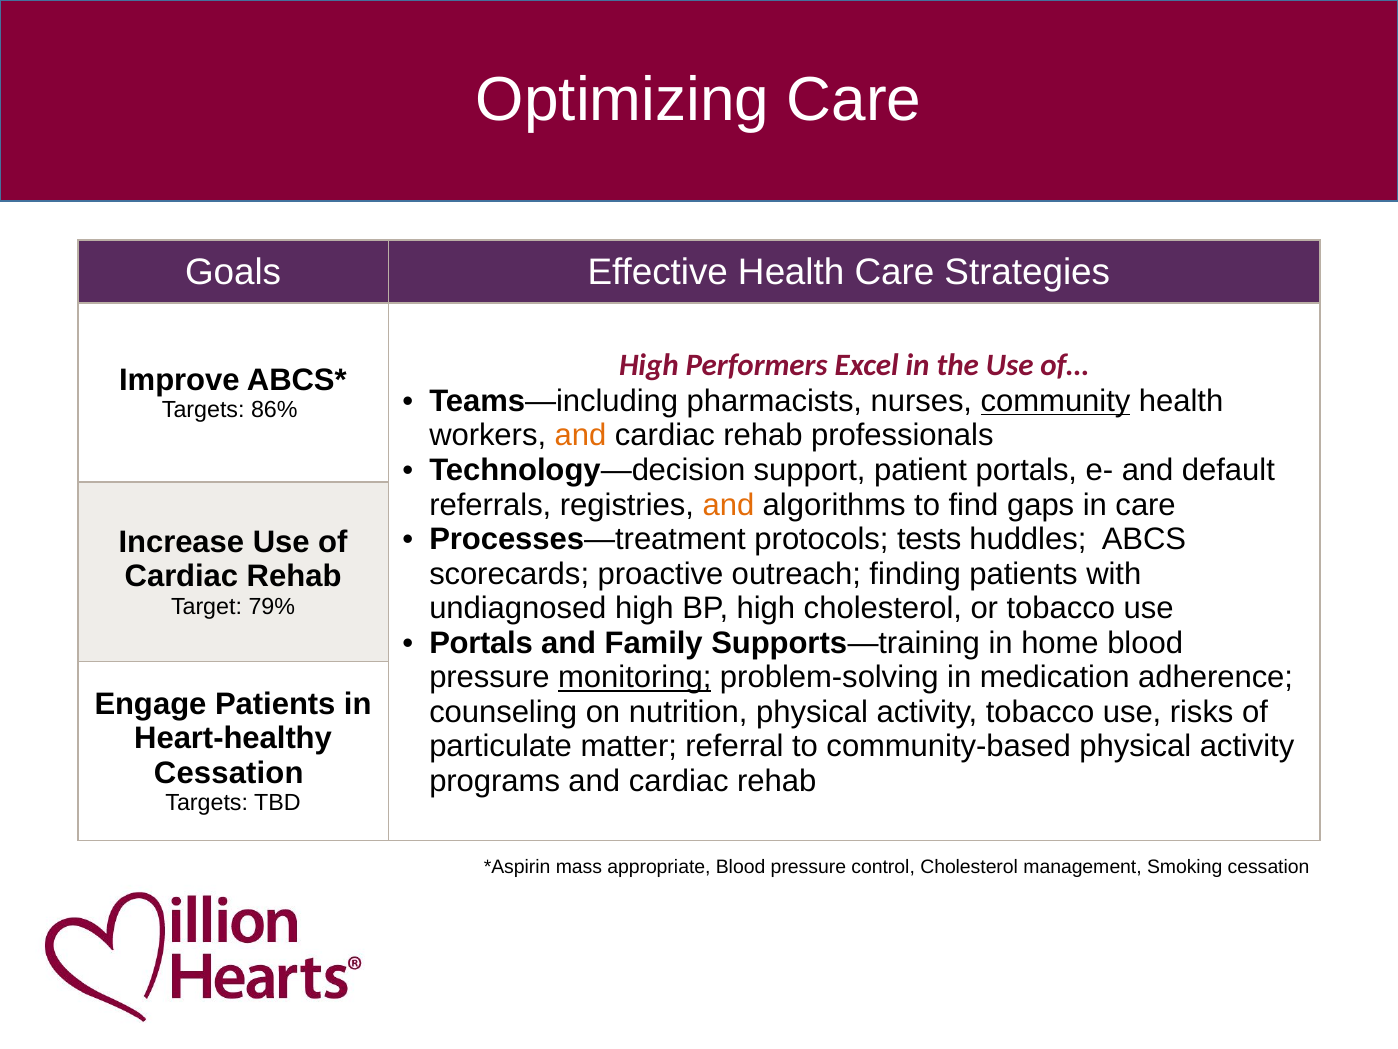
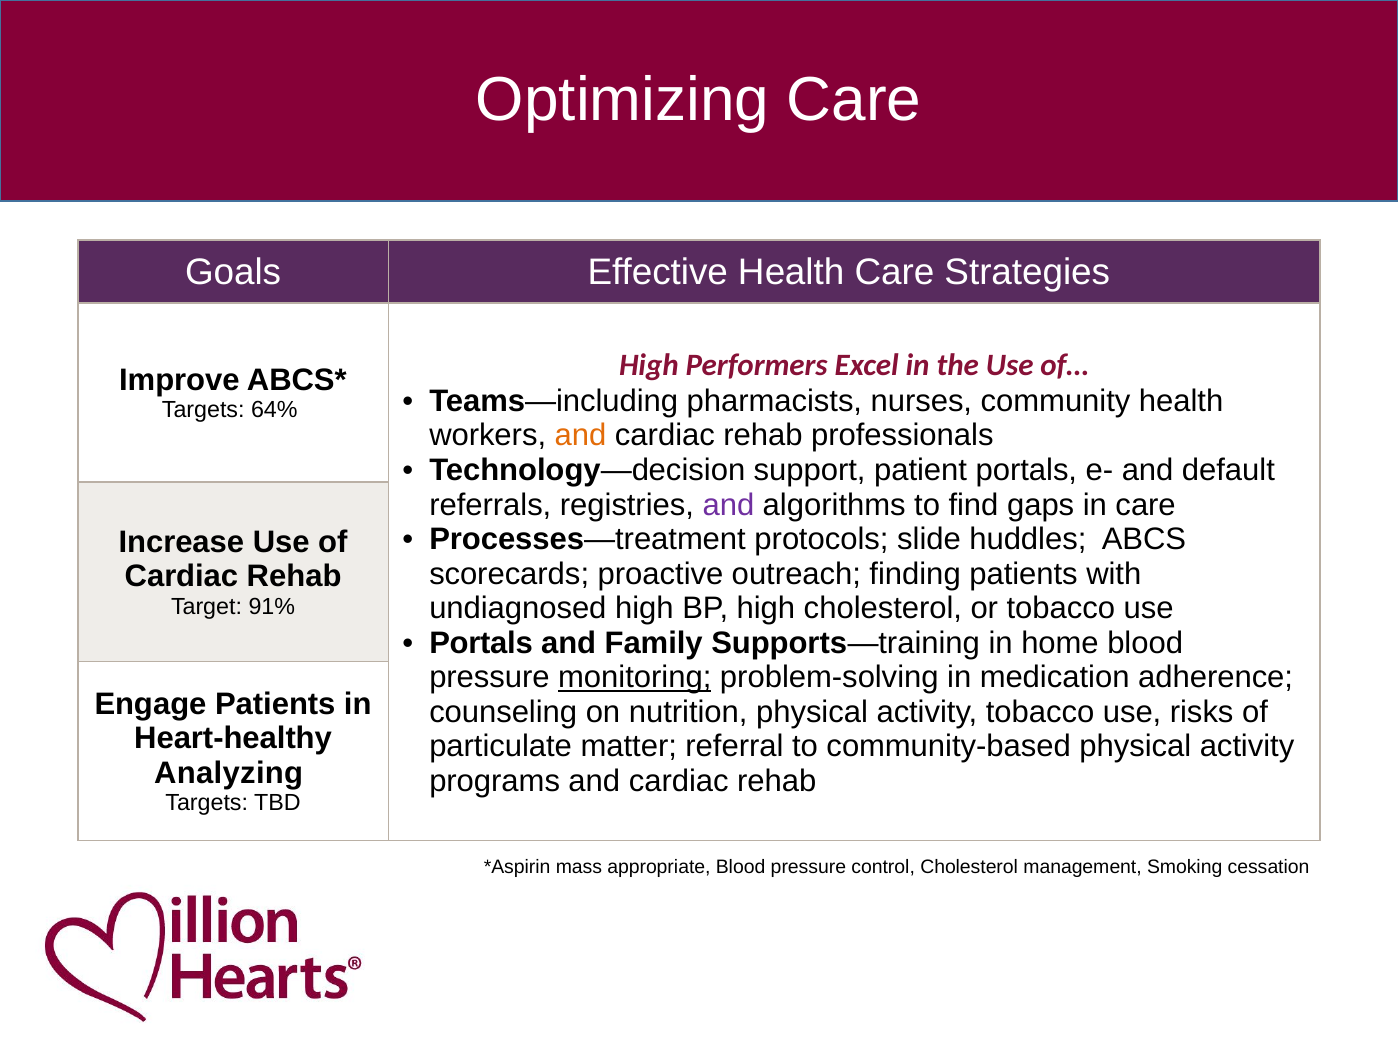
community underline: present -> none (1056, 401)
86%: 86% -> 64% (274, 410)
and colour: orange -> purple (729, 505)
tests: tests -> slide (929, 539)
79%: 79% -> 91% (272, 606)
Cessation: Cessation -> Analyzing (229, 772)
